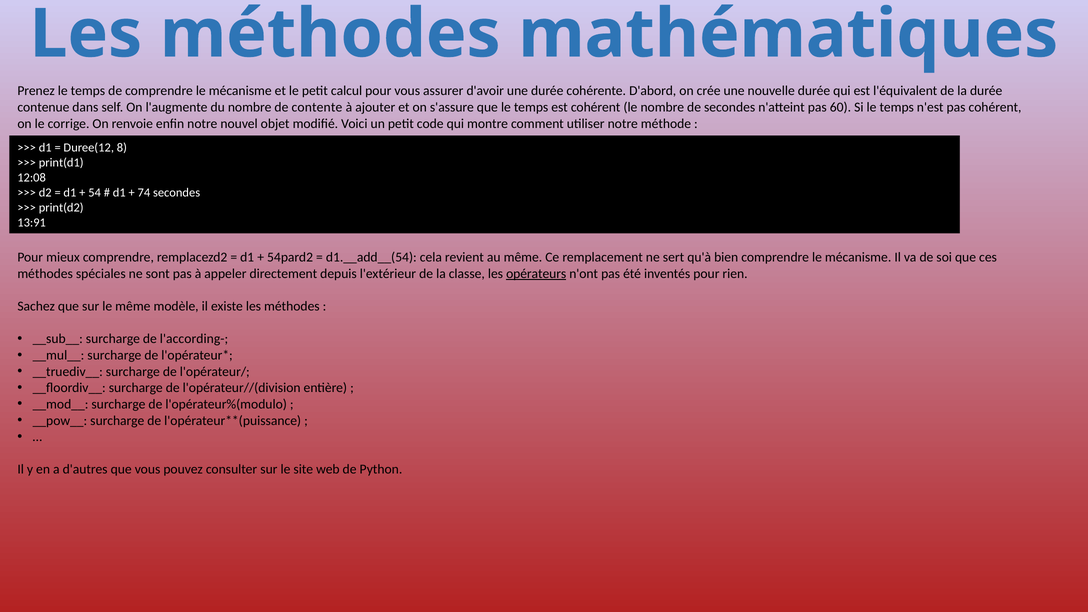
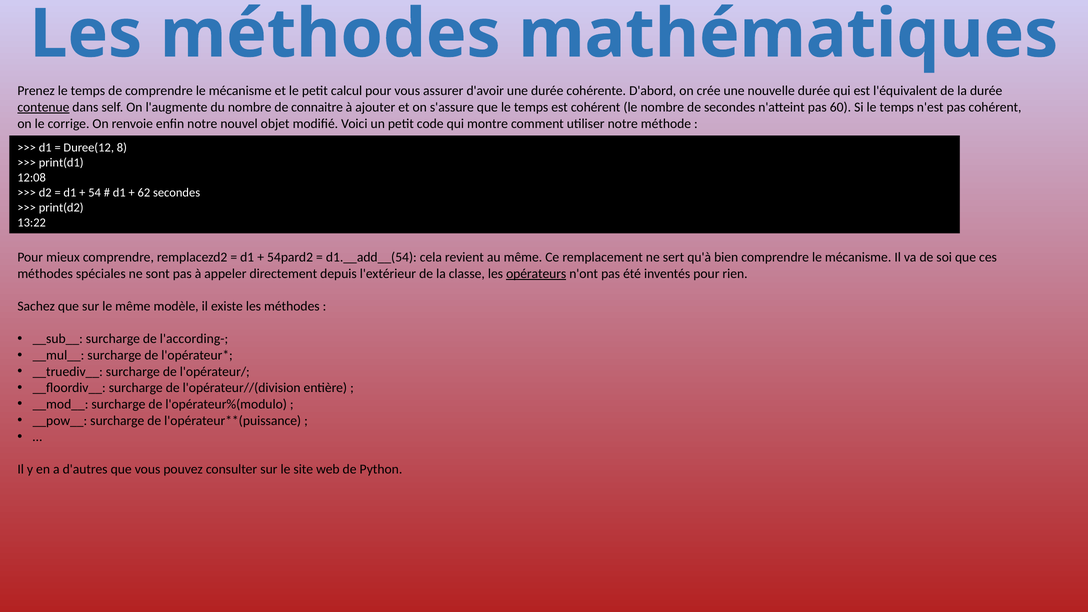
contenue underline: none -> present (43, 107)
contente: contente -> connaitre (317, 107)
74: 74 -> 62 (144, 193)
13:91: 13:91 -> 13:22 (32, 223)
